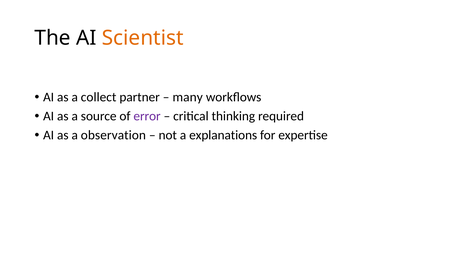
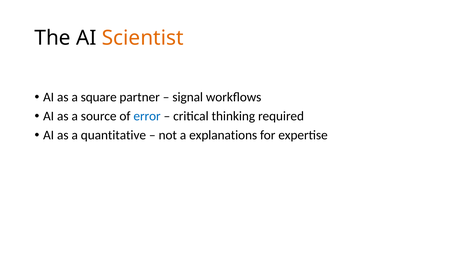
collect: collect -> square (99, 97)
many: many -> signal (188, 97)
error colour: purple -> blue (147, 116)
observation: observation -> quantitative (113, 135)
